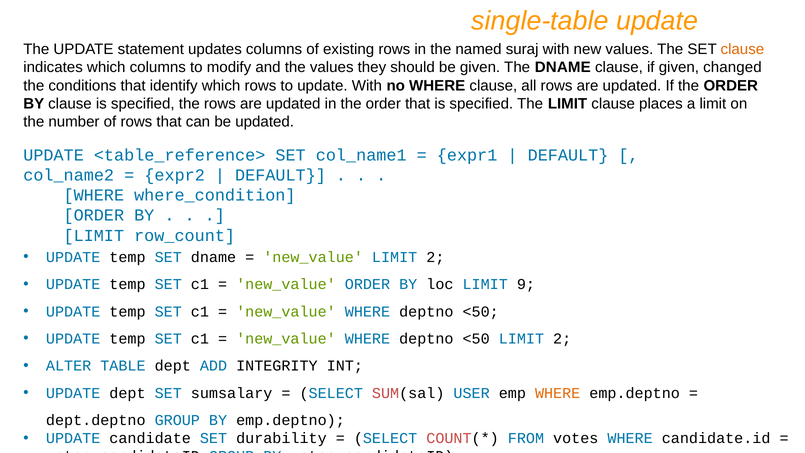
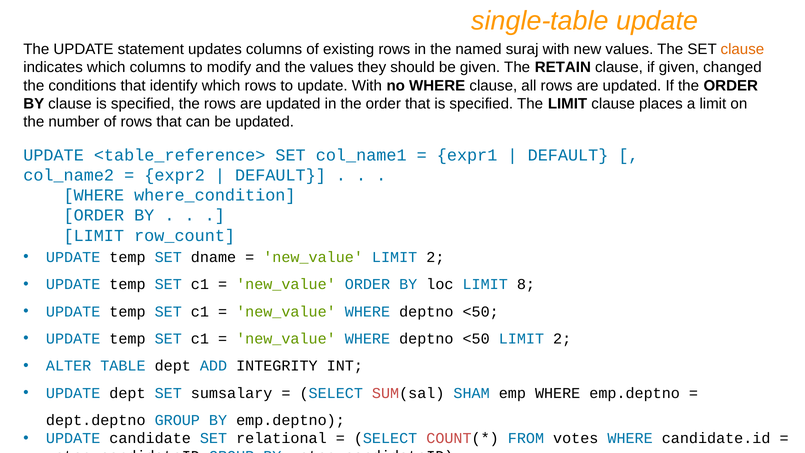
The DNAME: DNAME -> RETAIN (563, 67)
9: 9 -> 8 (526, 284)
USER: USER -> SHAM (472, 393)
WHERE colour: orange -> black (558, 393)
durability: durability -> relational (281, 438)
